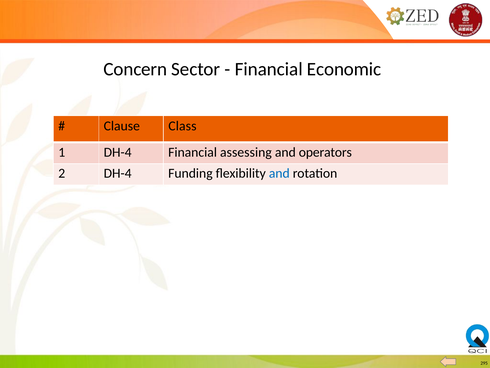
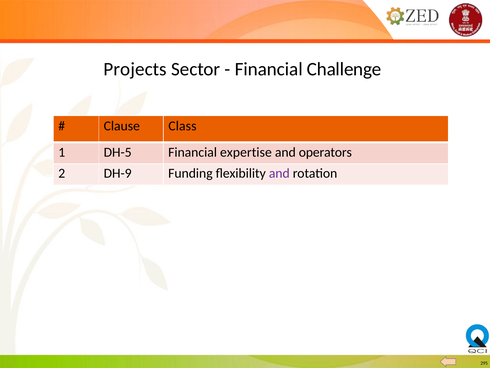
Concern: Concern -> Projects (135, 69)
Economic: Economic -> Challenge (344, 69)
1 DH-4: DH-4 -> DH-5 (118, 152)
assessing: assessing -> expertise (246, 152)
2 DH-4: DH-4 -> DH-9 (118, 173)
and colour: blue -> purple (279, 173)
